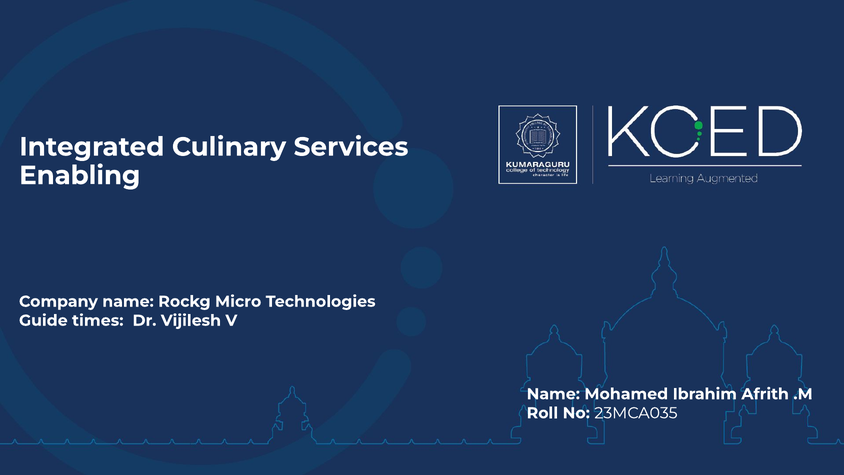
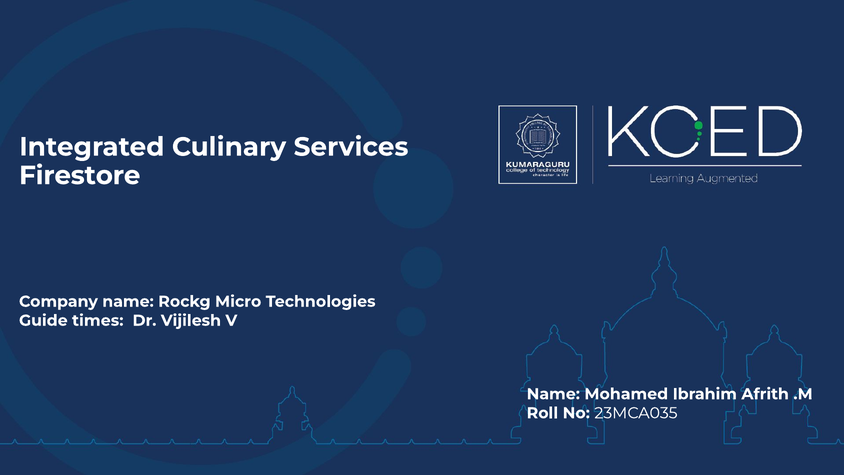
Enabling: Enabling -> Firestore (80, 175)
